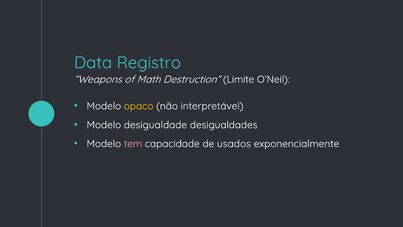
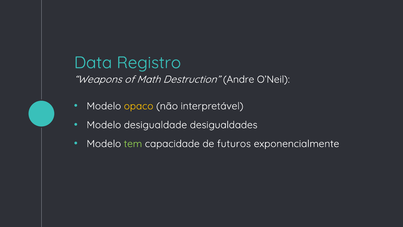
Limite: Limite -> Andre (239, 79)
tem colour: pink -> light green (133, 144)
usados: usados -> futuros (234, 144)
